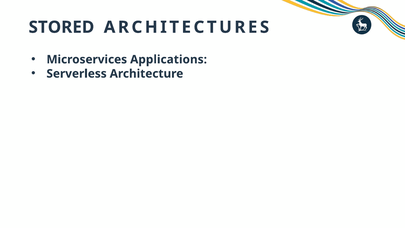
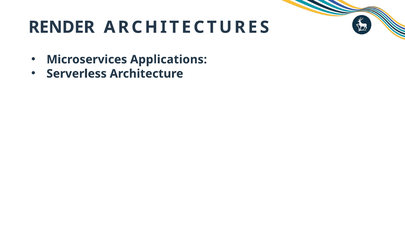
STORED: STORED -> RENDER (62, 27)
